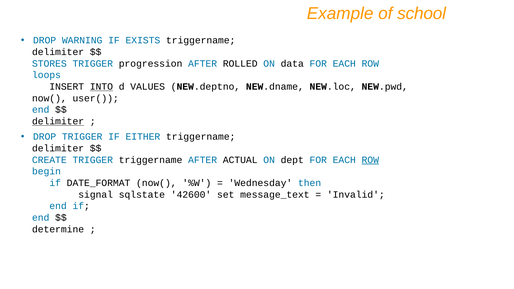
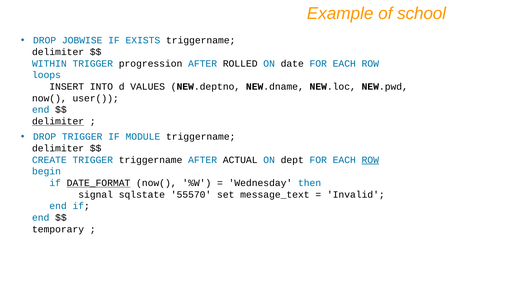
WARNING: WARNING -> JOBWISE (82, 40)
STORES: STORES -> WITHIN (49, 64)
data: data -> date (292, 64)
INTO underline: present -> none (101, 87)
EITHER: EITHER -> MODULE (143, 137)
DATE_FORMAT underline: none -> present (99, 183)
42600: 42600 -> 55570 (191, 195)
determine: determine -> temporary (58, 229)
